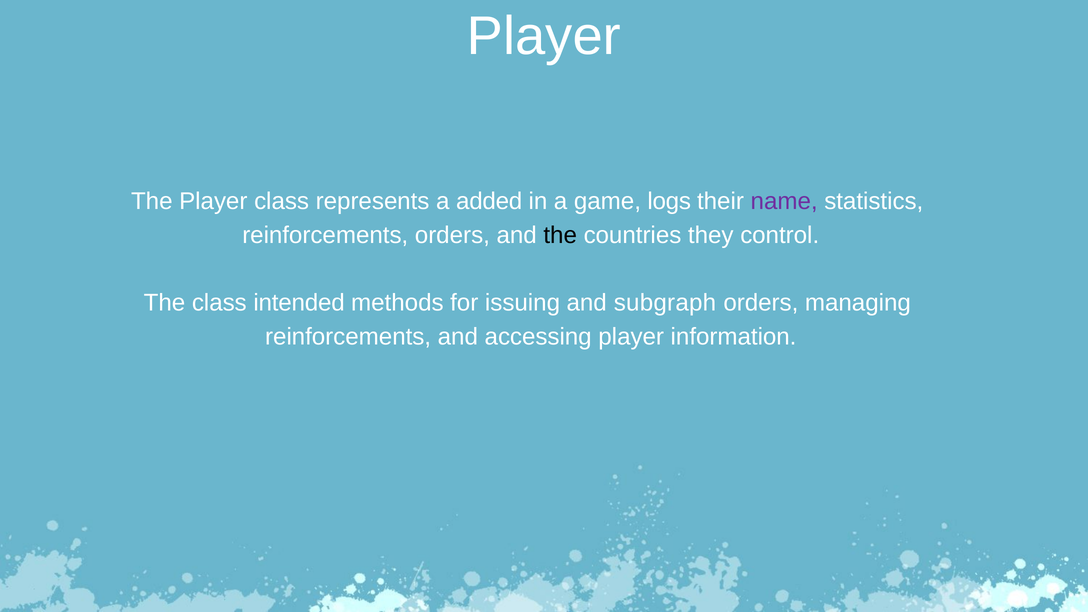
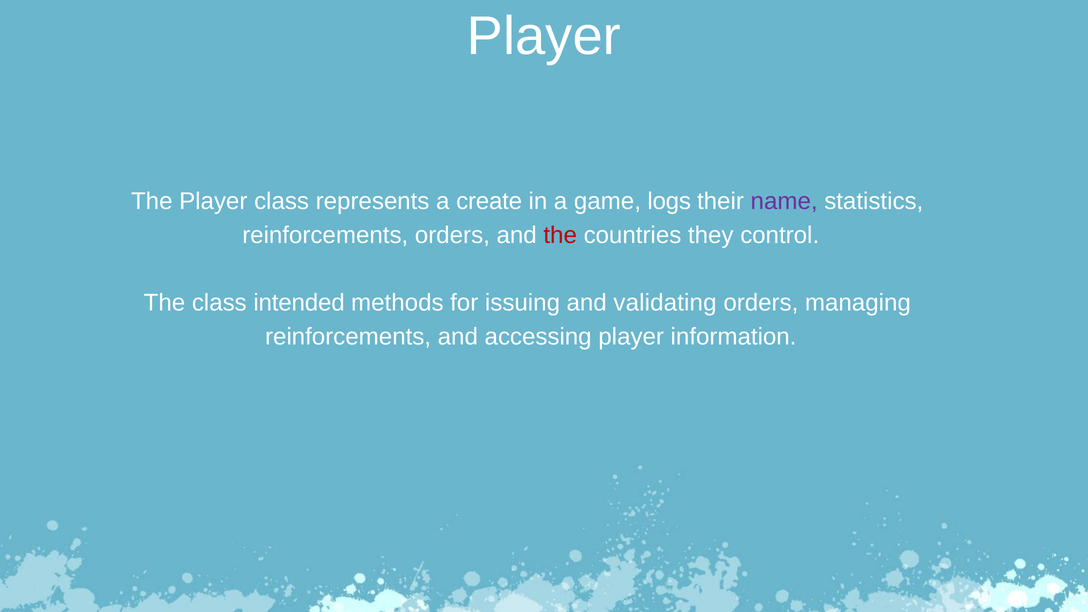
added: added -> create (489, 201)
the colour: black -> red (560, 235)
subgraph: subgraph -> validating (665, 303)
